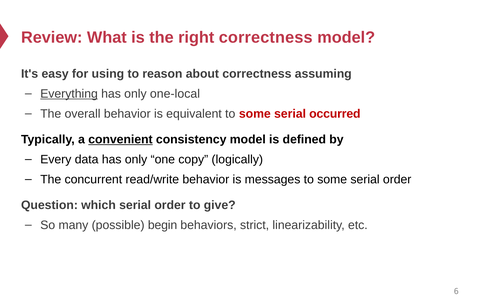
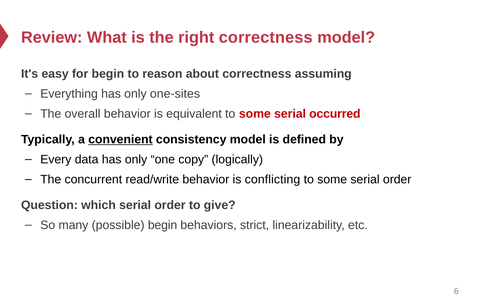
for using: using -> begin (108, 74)
Everything underline: present -> none (69, 94)
one-local: one-local -> one-sites (175, 94)
messages: messages -> conflicting (272, 179)
